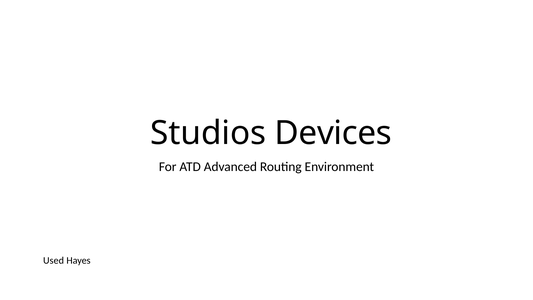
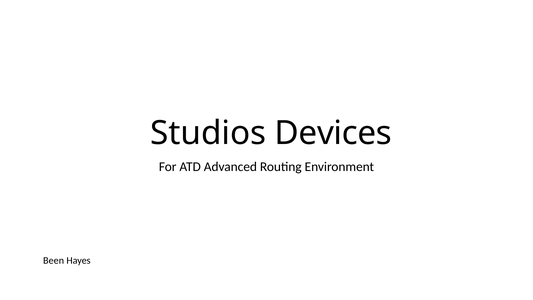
Used: Used -> Been (54, 260)
